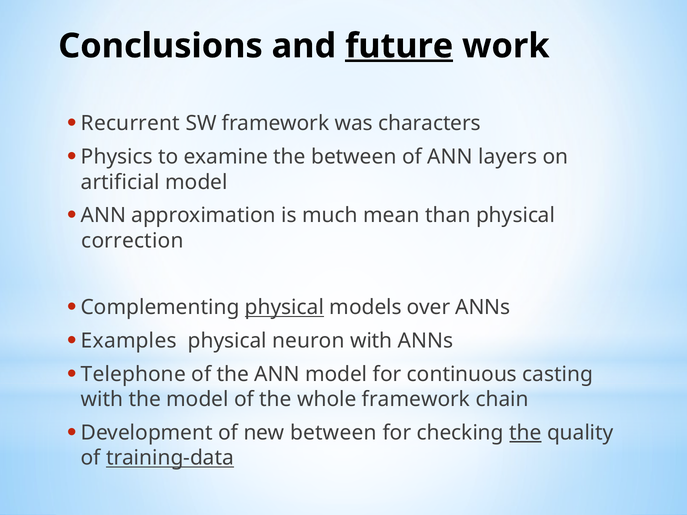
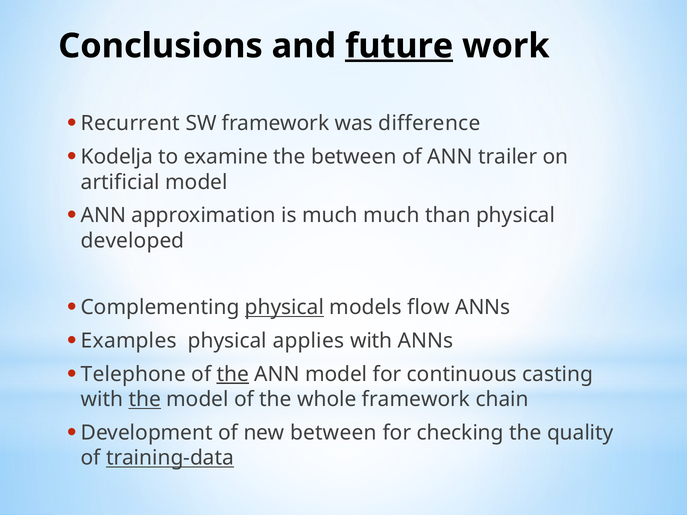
characters: characters -> difference (429, 124)
Physics: Physics -> Kodelja (117, 157)
layers: layers -> trailer (508, 157)
much mean: mean -> much (391, 216)
correction: correction -> developed (133, 241)
over: over -> flow (428, 308)
neuron: neuron -> applies (308, 341)
the underline: none -> present (233, 374)
the underline: none -> present (145, 400)
the underline: present -> none (525, 433)
